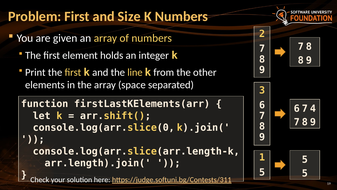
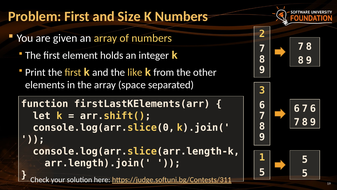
line: line -> like (135, 72)
7 4: 4 -> 6 (313, 108)
